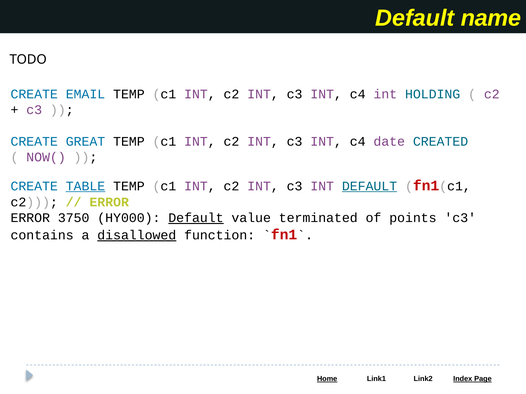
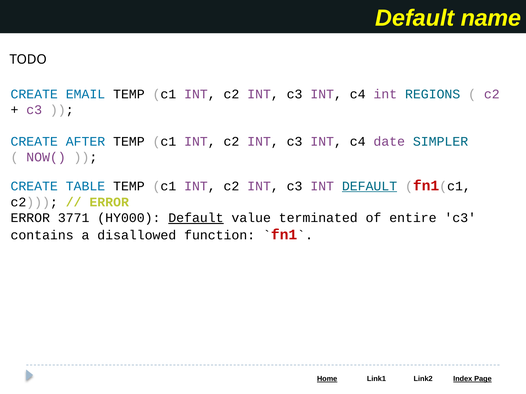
HOLDING: HOLDING -> REGIONS (433, 94)
GREAT: GREAT -> AFTER (85, 142)
CREATED: CREATED -> SIMPLER (441, 142)
TABLE underline: present -> none (85, 186)
3750: 3750 -> 3771 (74, 218)
points: points -> entire (413, 218)
disallowed underline: present -> none (137, 235)
